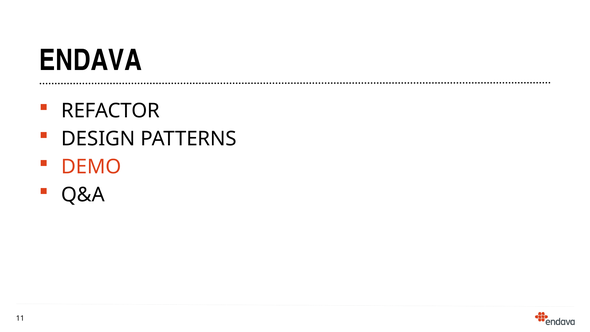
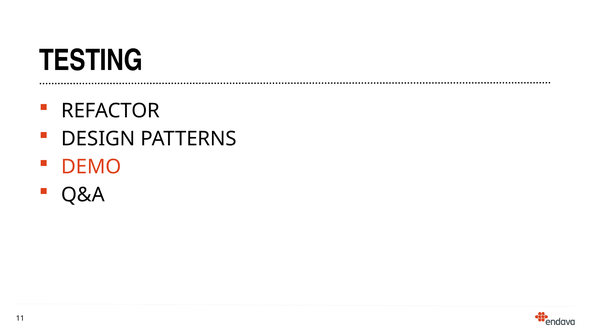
ENDAVA: ENDAVA -> TESTING (91, 61)
